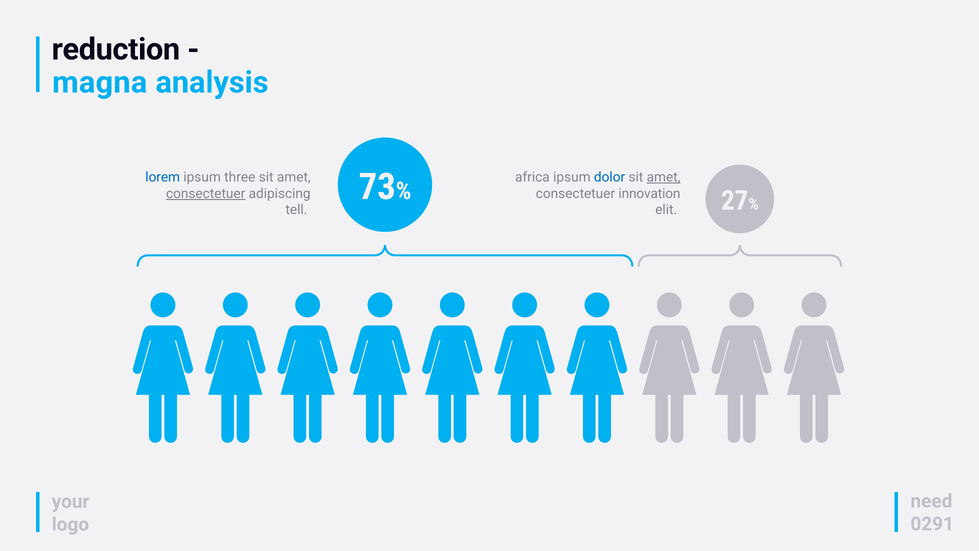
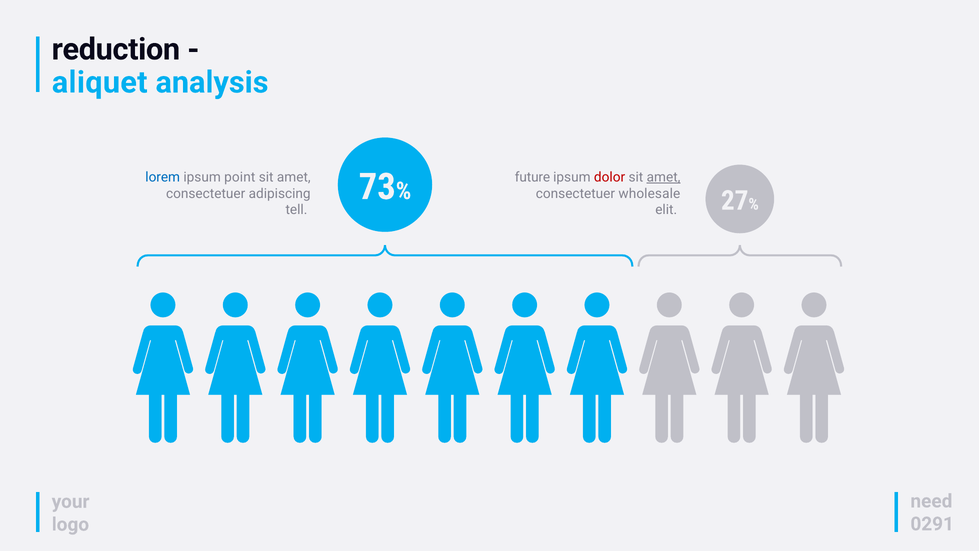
magna: magna -> aliquet (100, 82)
three: three -> point (240, 177)
africa: africa -> future (533, 177)
dolor colour: blue -> red (610, 177)
consectetuer underline: present -> none (206, 193)
innovation: innovation -> wholesale (649, 193)
